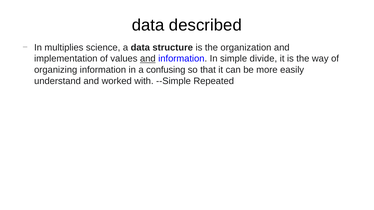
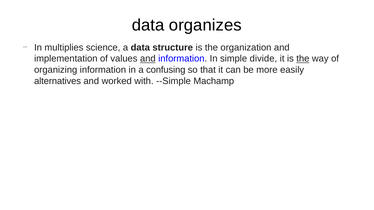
described: described -> organizes (205, 25)
the underline: none -> present (303, 59)
understand: understand -> alternatives (58, 81)
Repeated: Repeated -> Machamp (214, 81)
